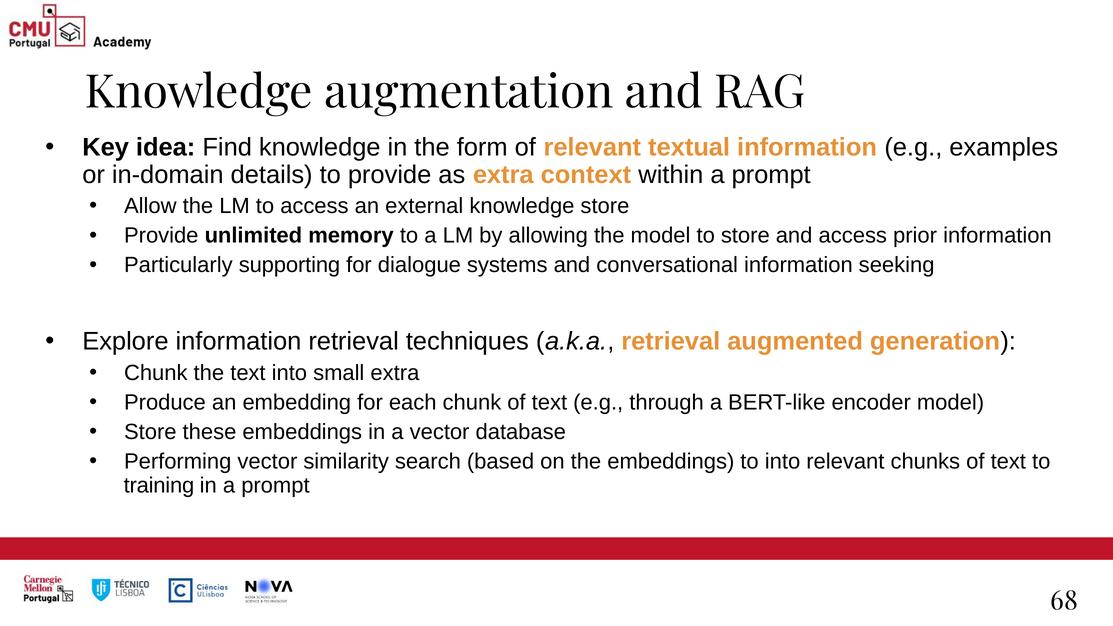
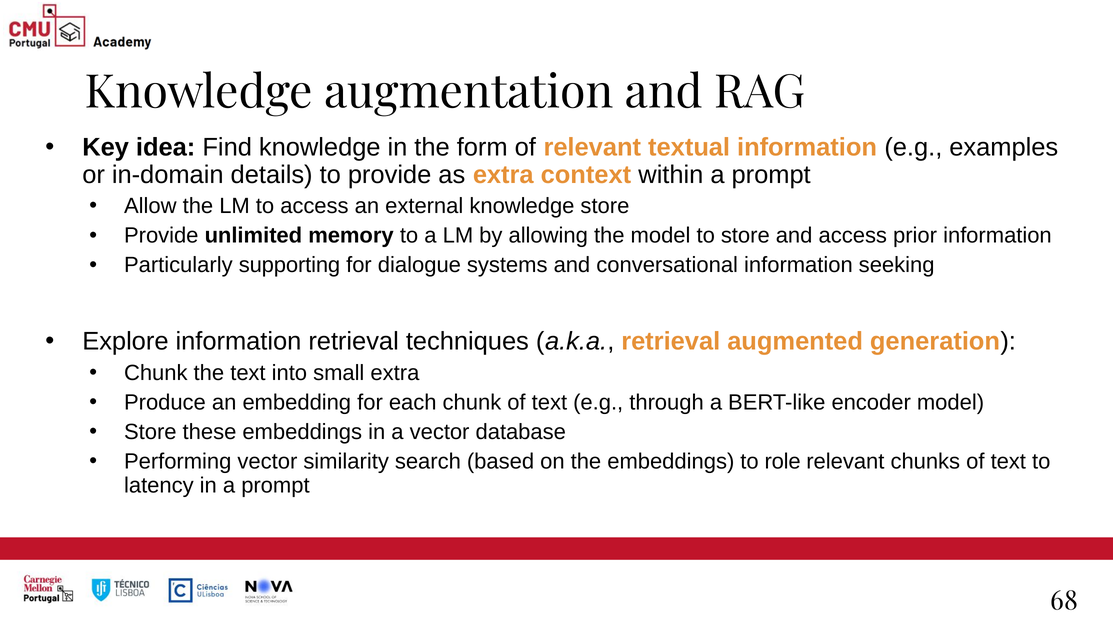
to into: into -> role (783, 462)
training: training -> latency (159, 485)
